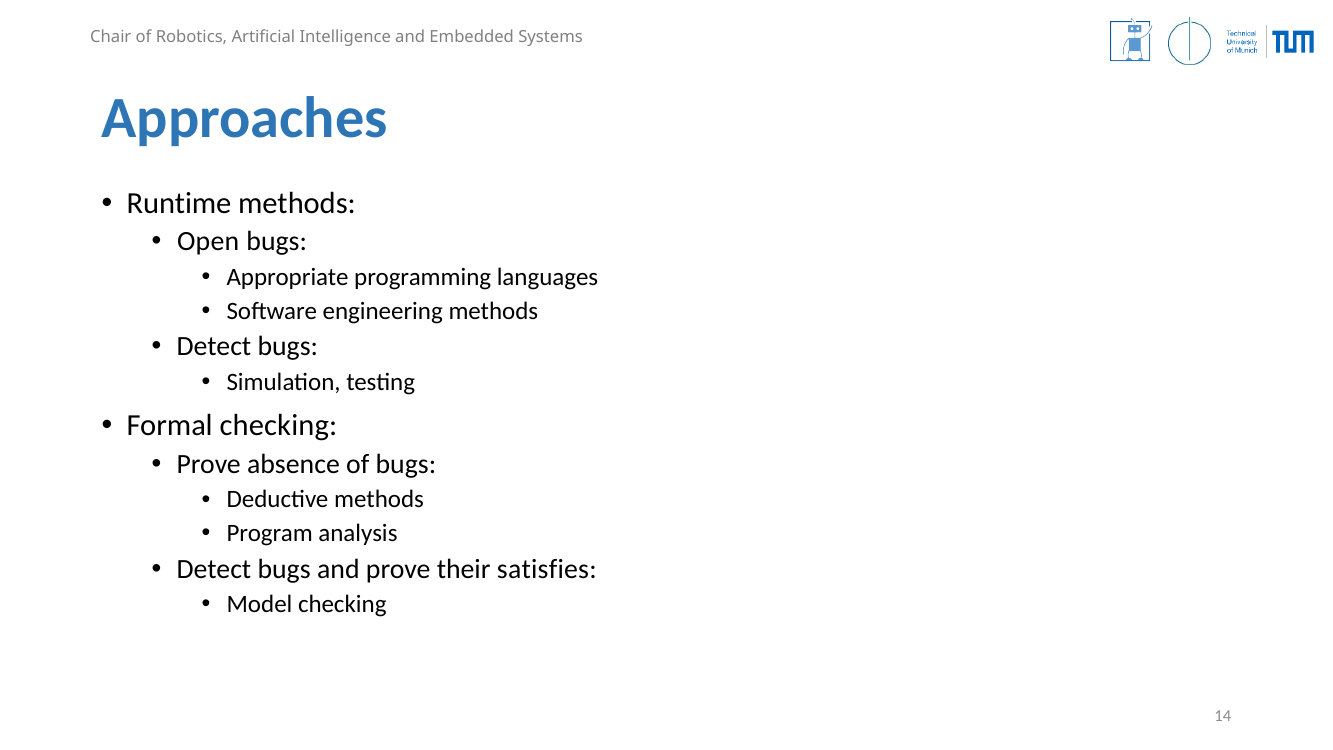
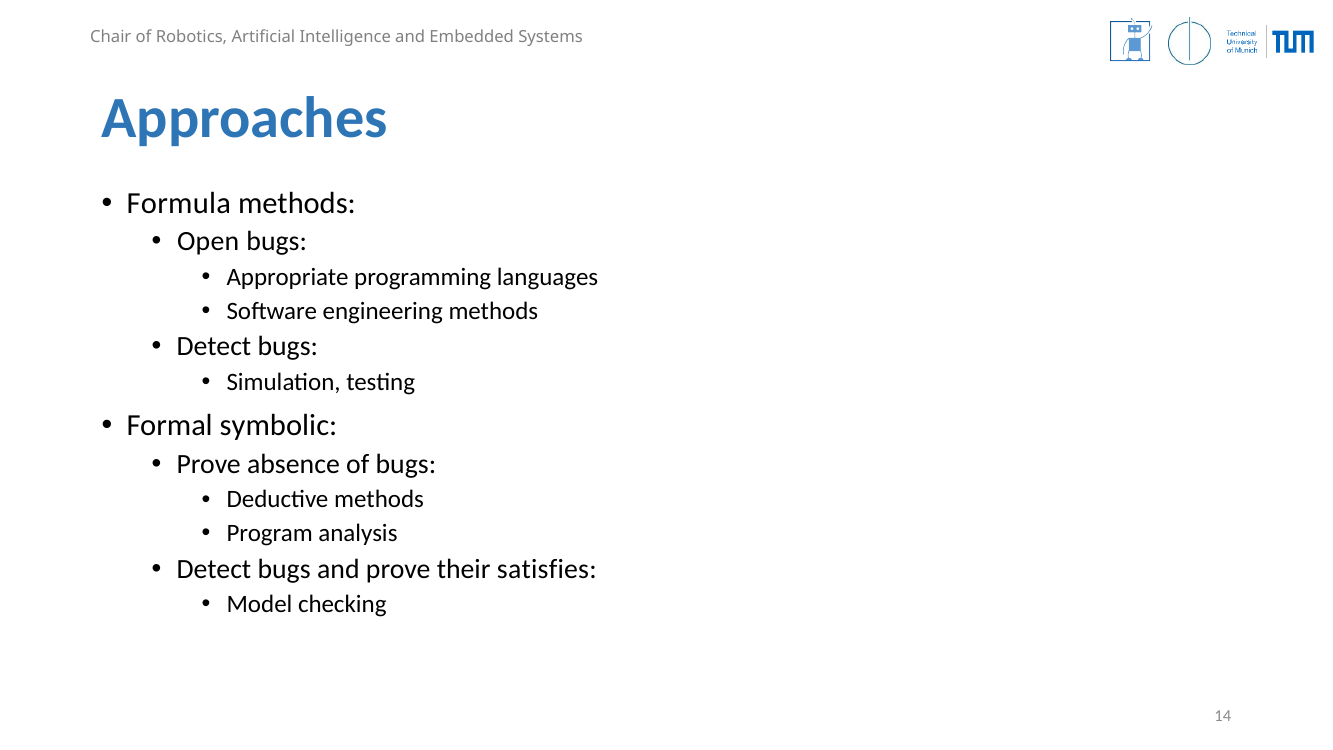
Runtime: Runtime -> Formula (179, 203)
Formal checking: checking -> symbolic (279, 426)
